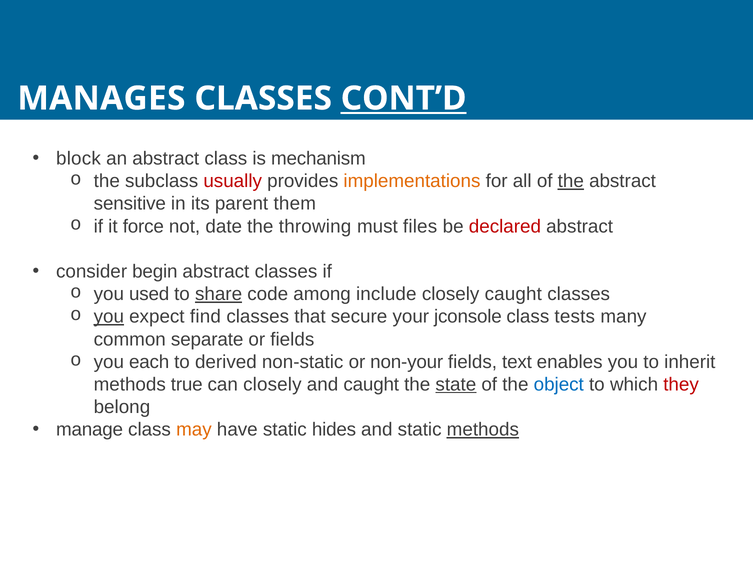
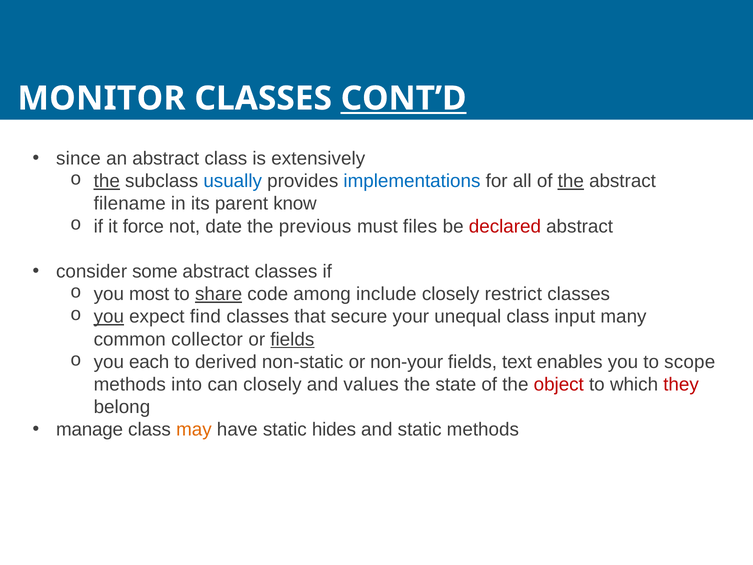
MANAGES: MANAGES -> MONITOR (101, 98)
block: block -> since (78, 158)
mechanism: mechanism -> extensively (318, 158)
the underline: none -> present (107, 181)
usually colour: red -> blue (233, 181)
implementations colour: orange -> blue (412, 181)
sensitive: sensitive -> filename (130, 204)
them: them -> know (295, 204)
throwing: throwing -> previous (315, 226)
begin: begin -> some (155, 271)
used: used -> most (149, 294)
closely caught: caught -> restrict (513, 294)
jconsole: jconsole -> unequal (468, 317)
tests: tests -> input (575, 317)
separate: separate -> collector (207, 339)
fields underline: none -> present (292, 339)
inherit: inherit -> scope (690, 362)
true: true -> into (187, 384)
and caught: caught -> values (371, 384)
state underline: present -> none (456, 384)
object colour: blue -> red (559, 384)
methods underline: present -> none (483, 430)
